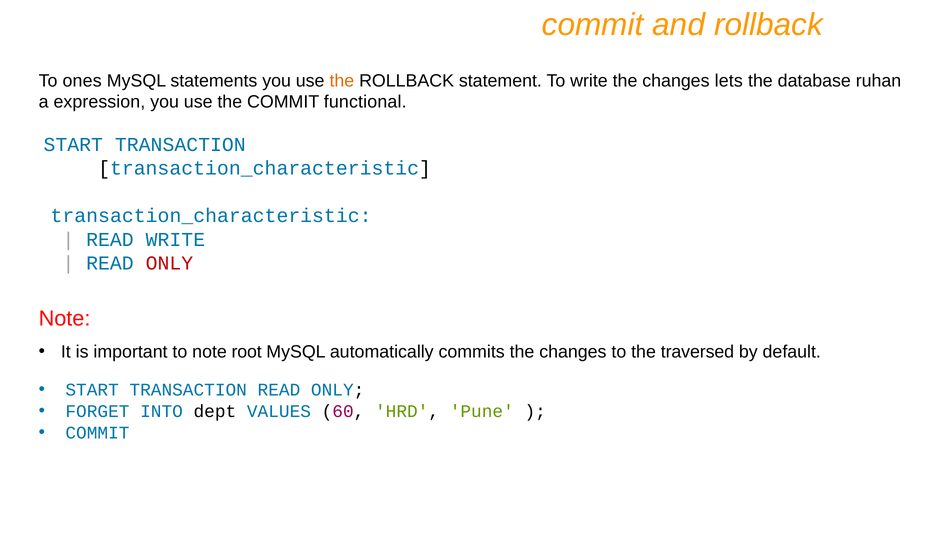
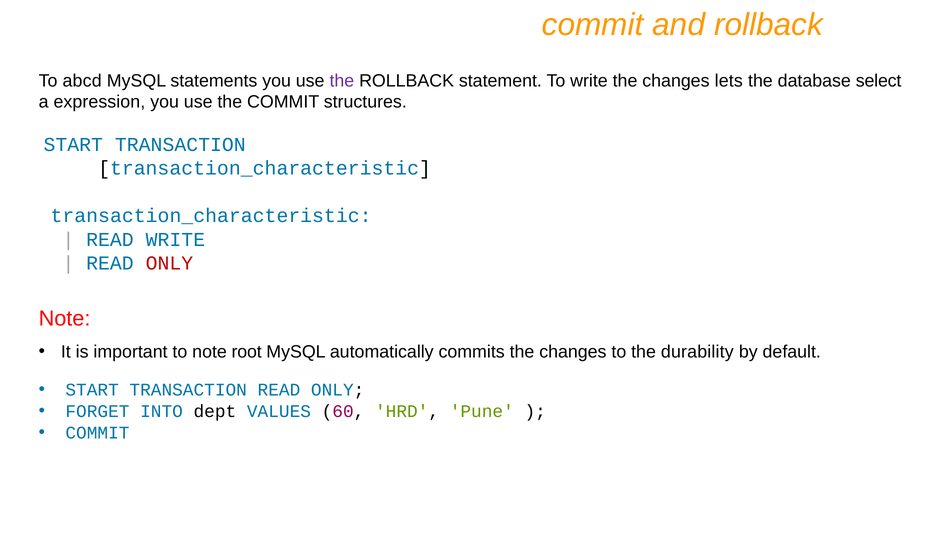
ones: ones -> abcd (82, 81)
the colour: orange -> purple (342, 81)
ruhan: ruhan -> select (879, 81)
functional: functional -> structures (365, 102)
traversed: traversed -> durability (697, 352)
